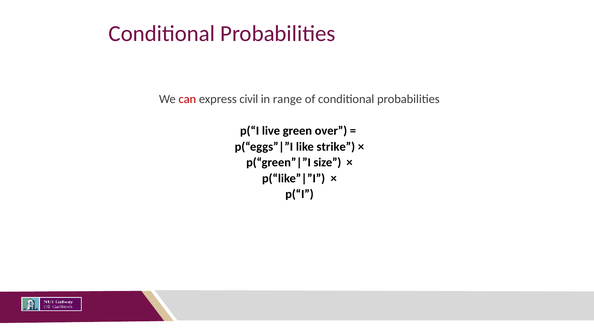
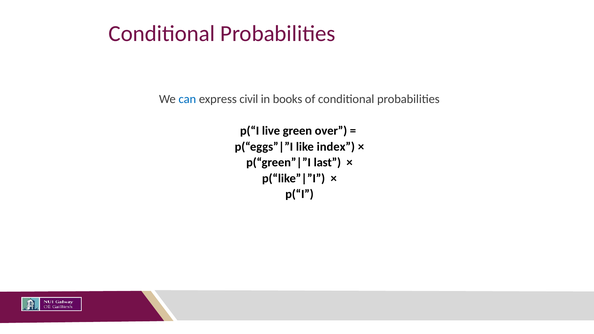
can colour: red -> blue (187, 99)
range: range -> books (288, 99)
strike: strike -> index (336, 147)
size: size -> last (327, 163)
